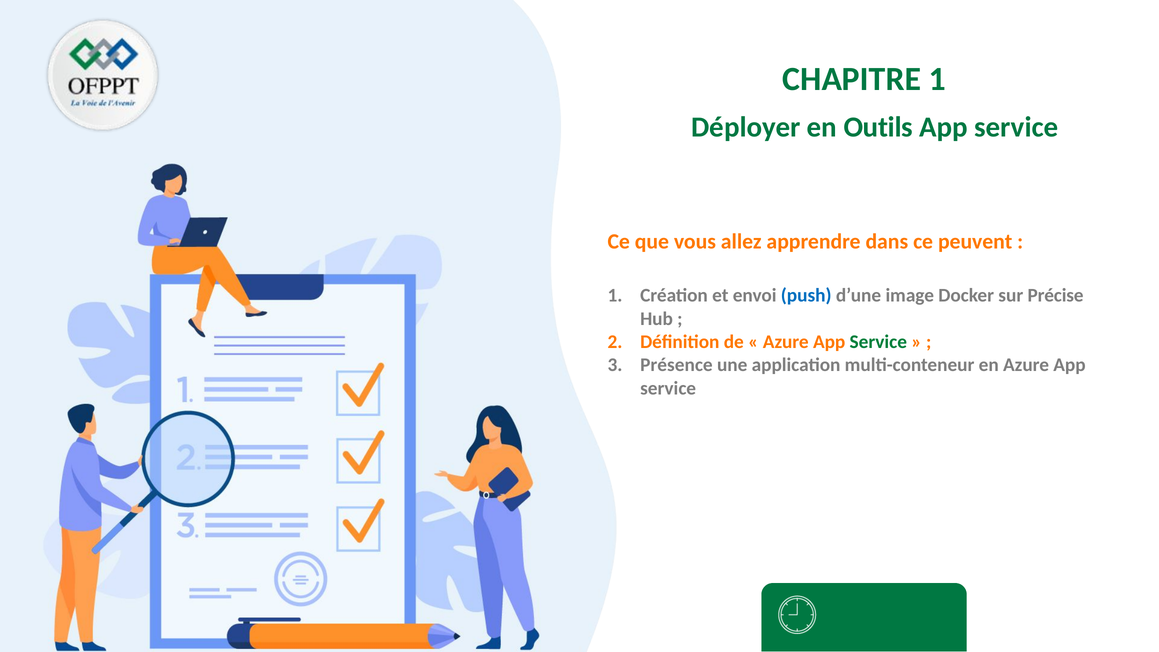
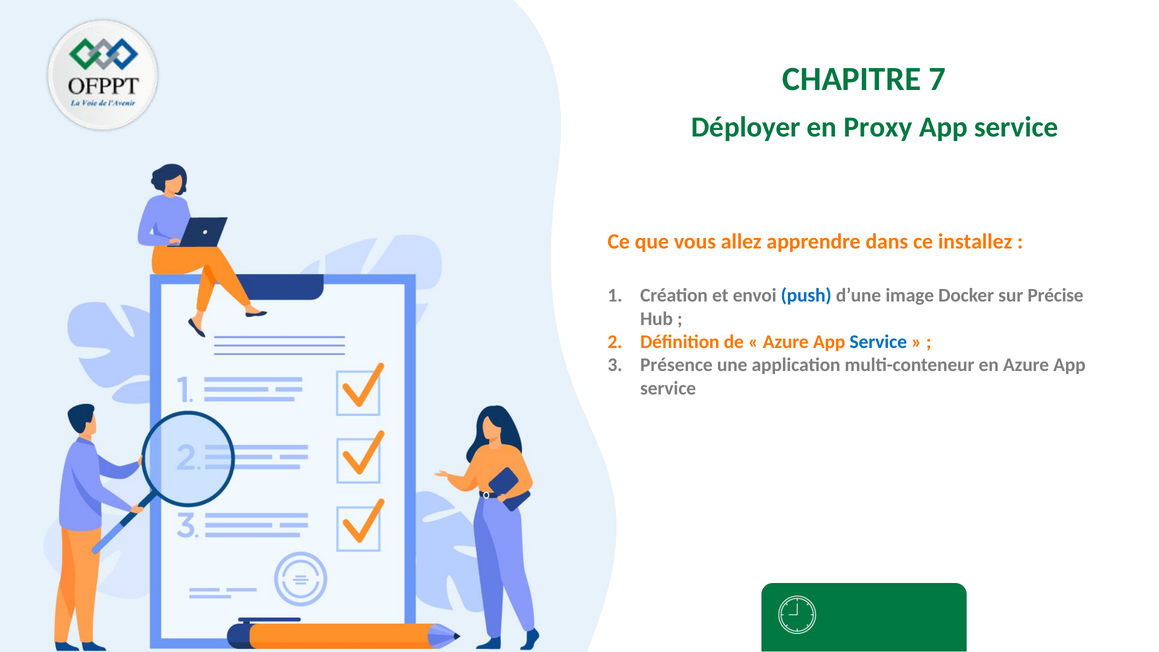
CHAPITRE 1: 1 -> 7 (937, 79)
Outils: Outils -> Proxy (878, 127)
peuvent: peuvent -> installez (975, 241)
Service colour: green -> blue (878, 342)
